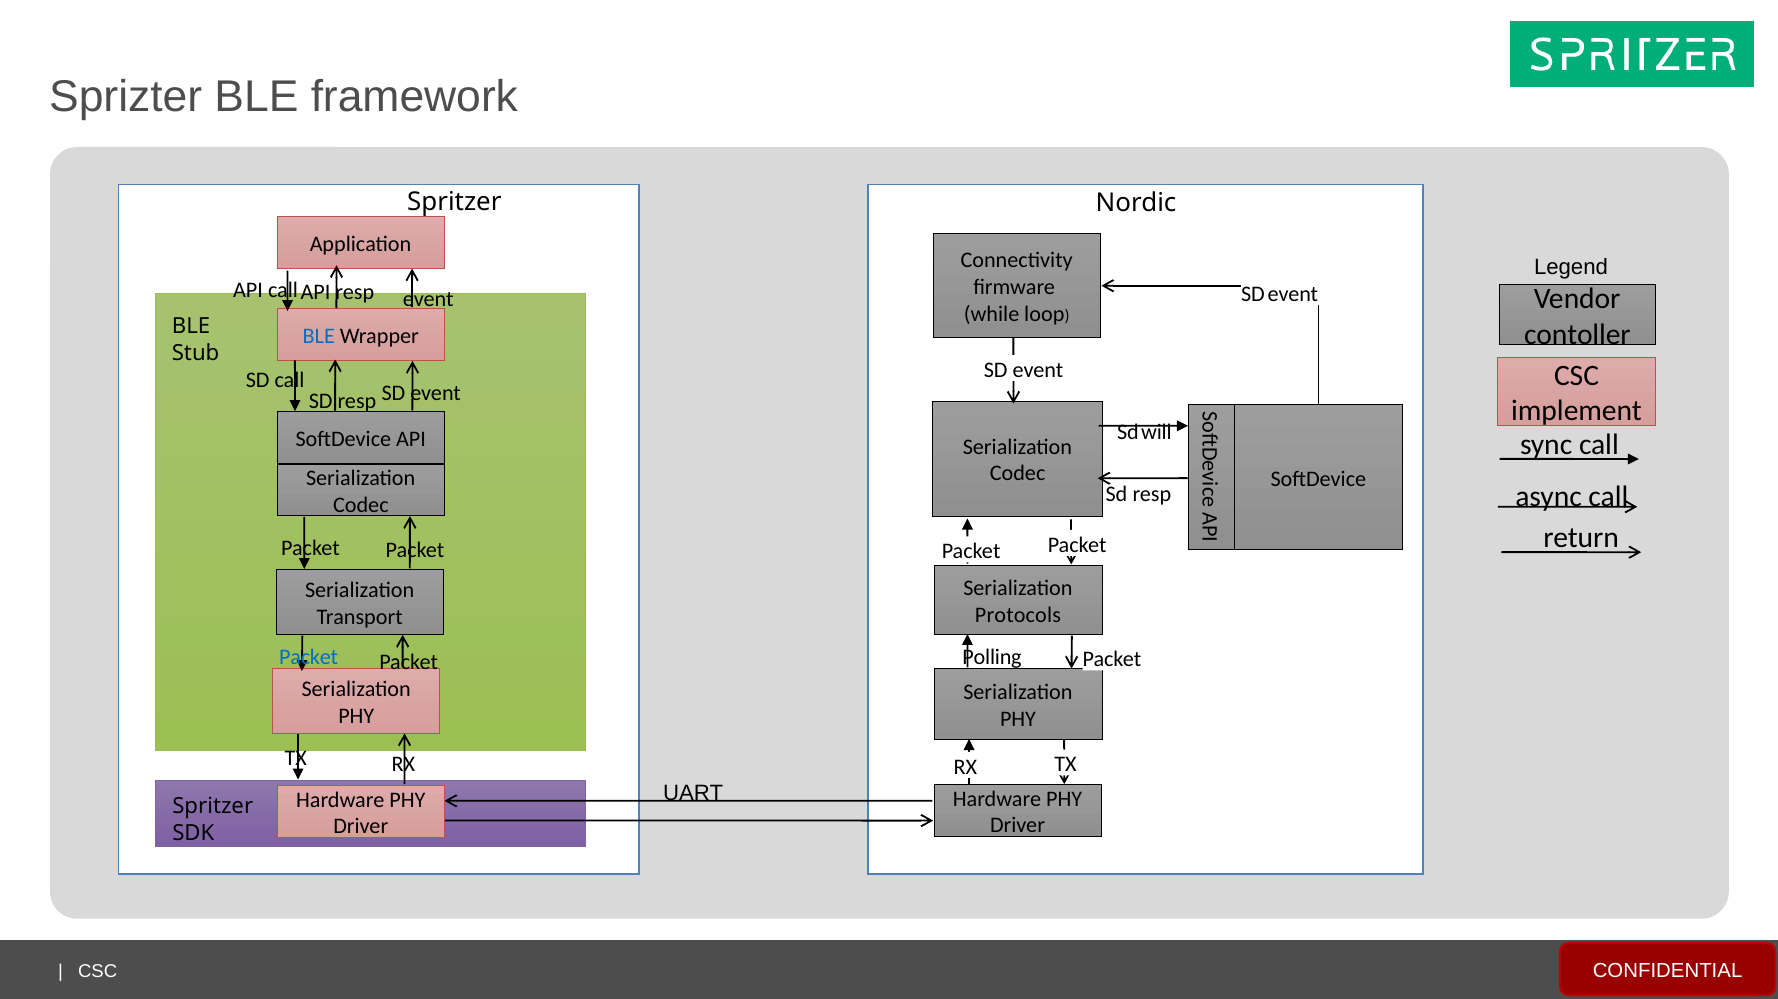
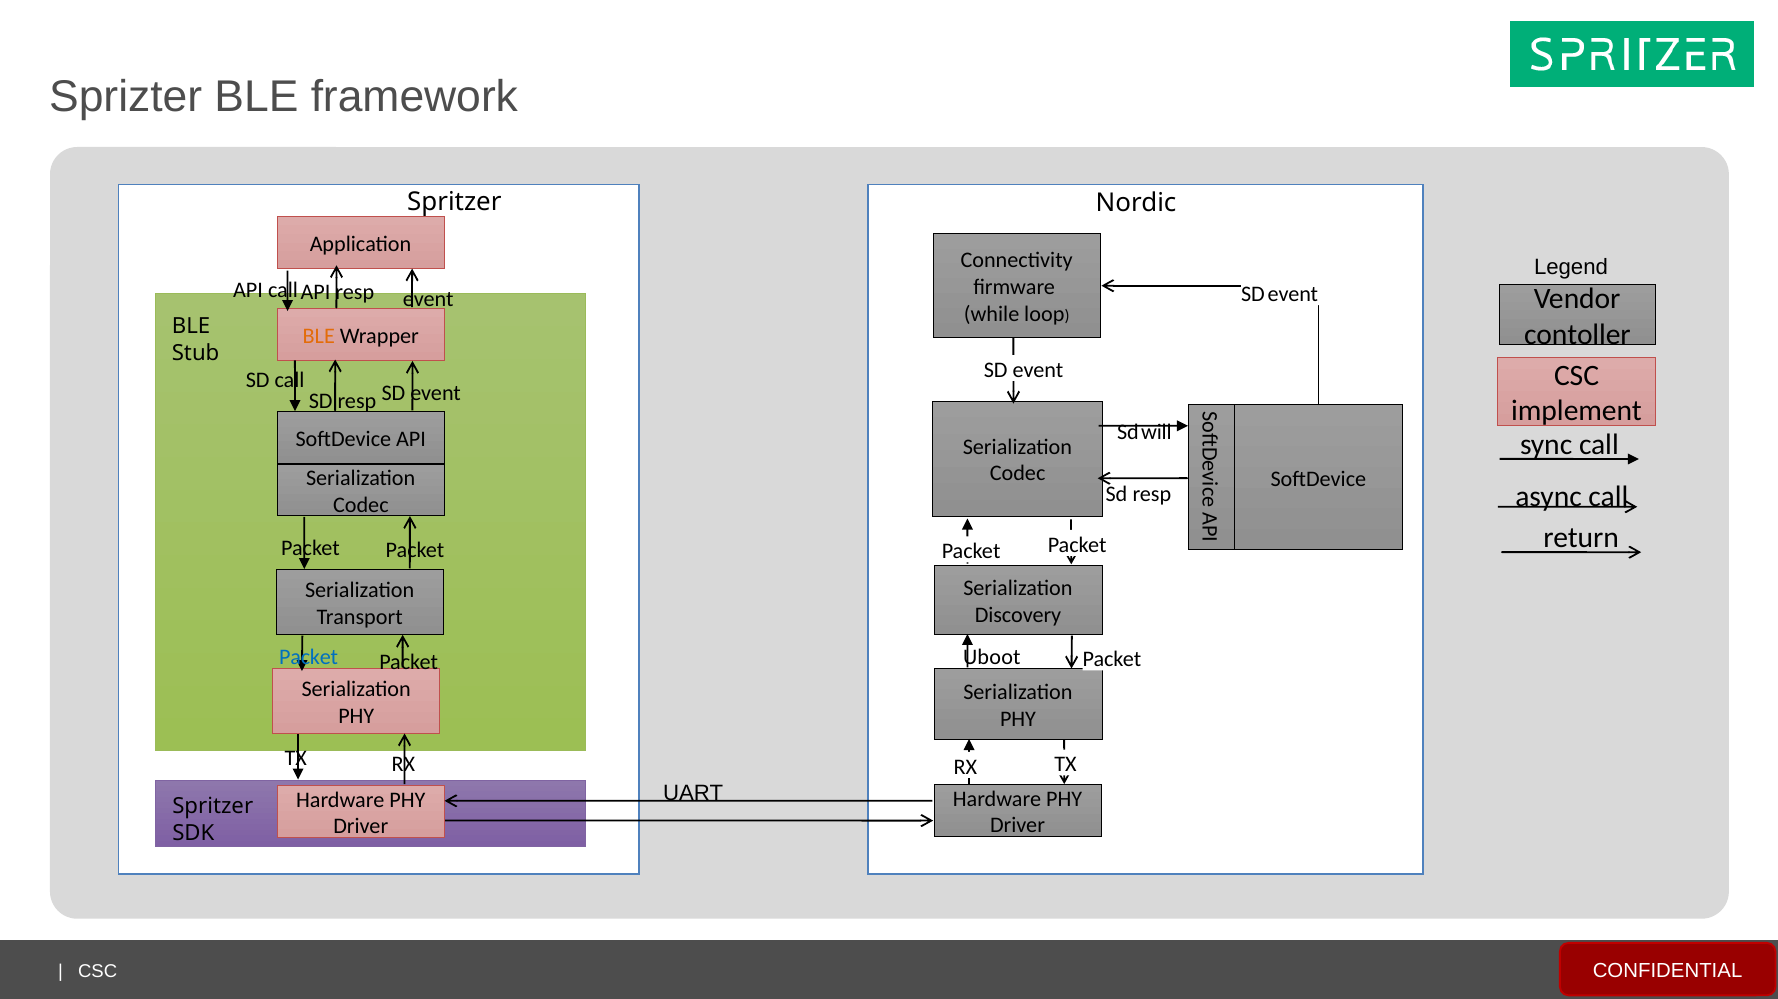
BLE colour: blue -> orange (319, 336)
Protocols: Protocols -> Discovery (1018, 615)
Polling: Polling -> Uboot (992, 658)
